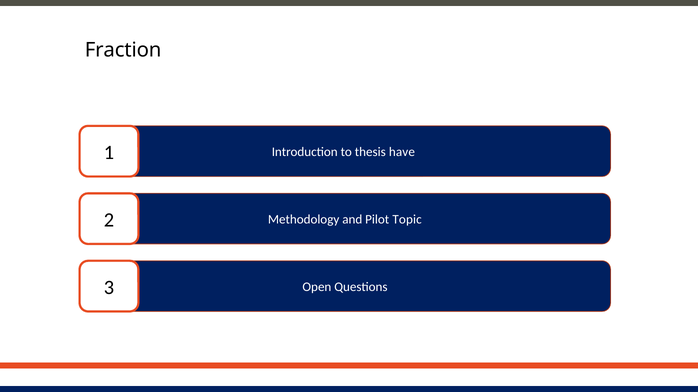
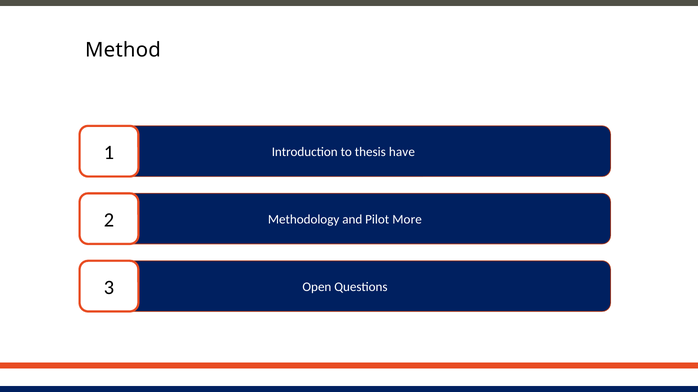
Fraction: Fraction -> Method (123, 50)
Topic: Topic -> More (407, 220)
